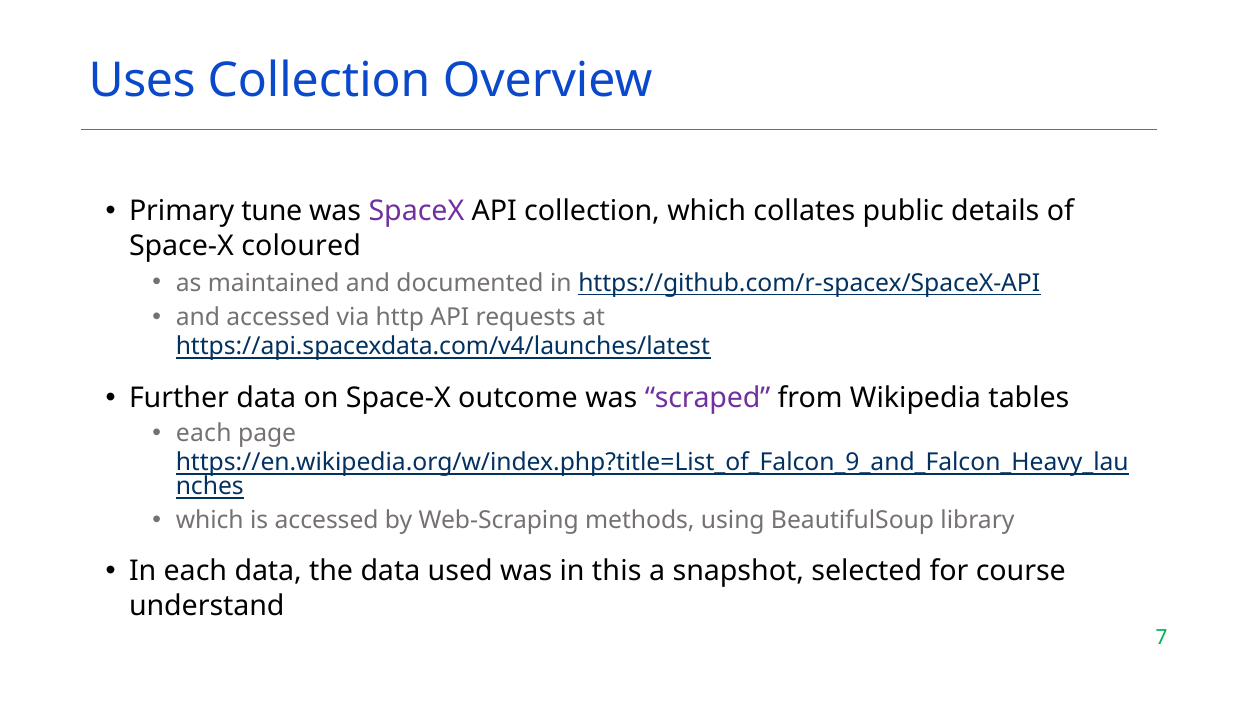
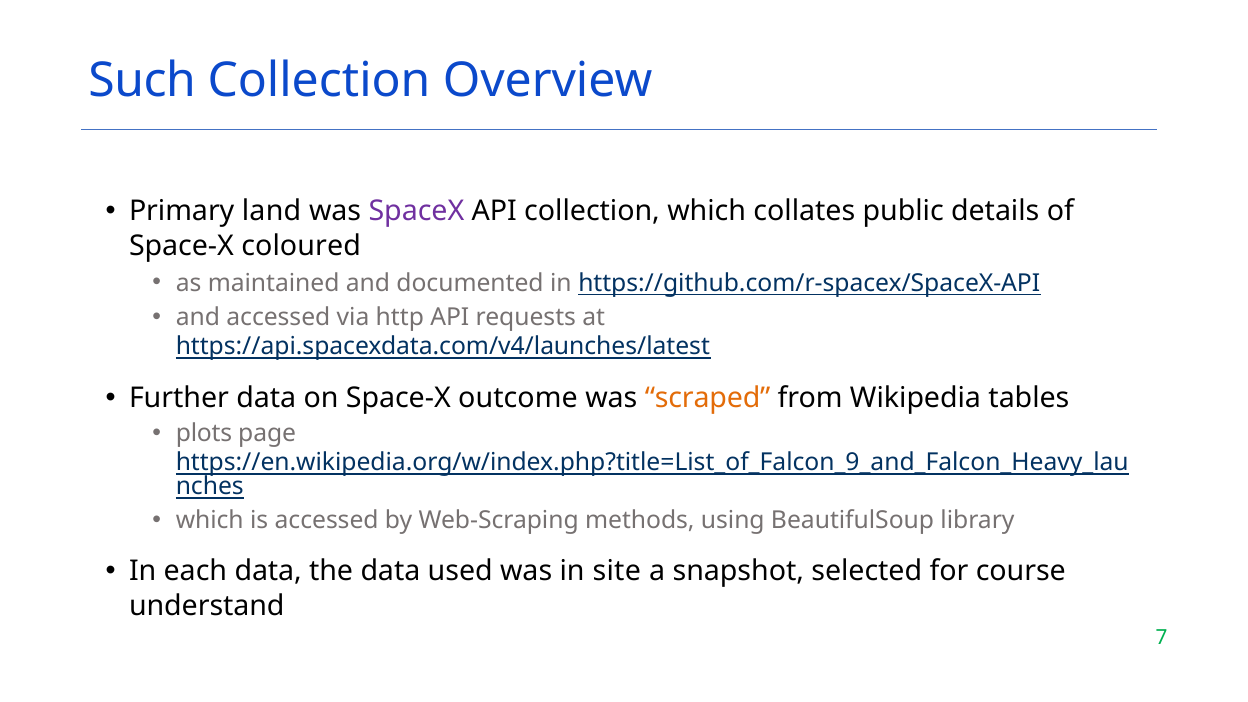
Uses: Uses -> Such (142, 80)
tune: tune -> land (272, 212)
scraped colour: purple -> orange (708, 398)
each: each -> plots (204, 433)
this: this -> site (617, 572)
